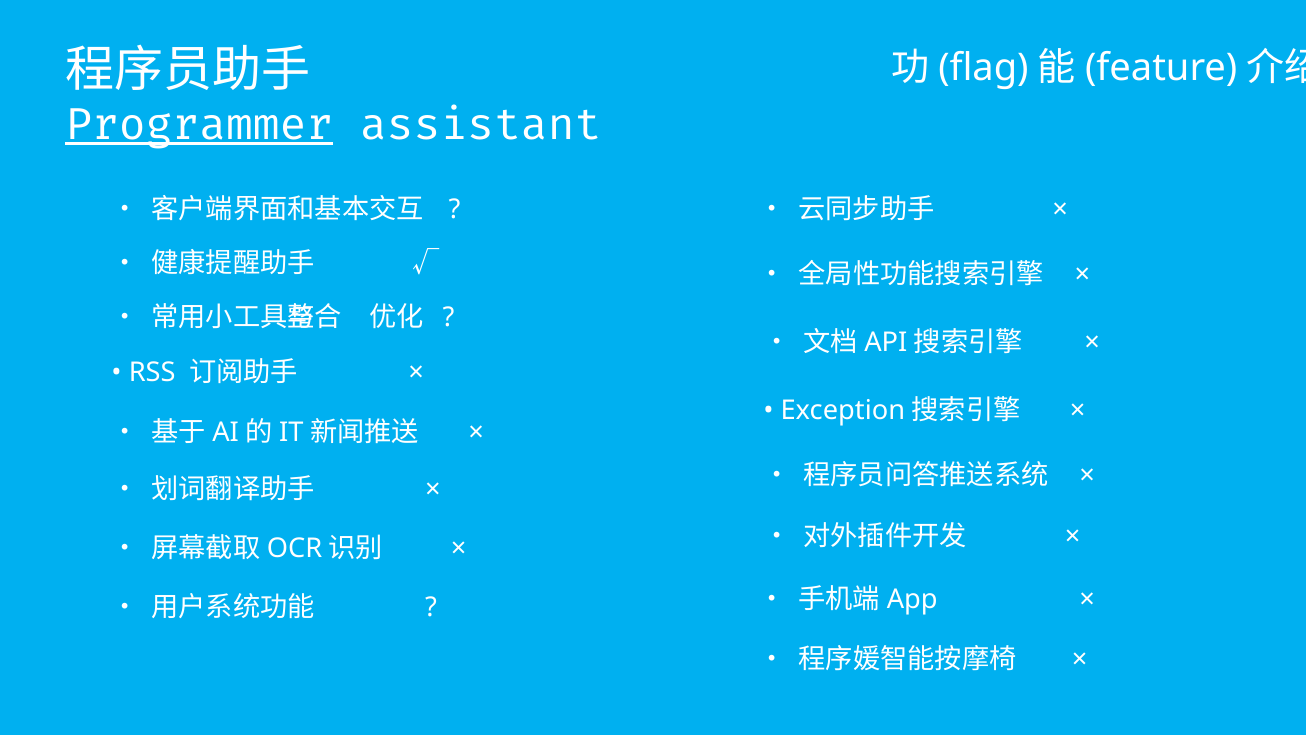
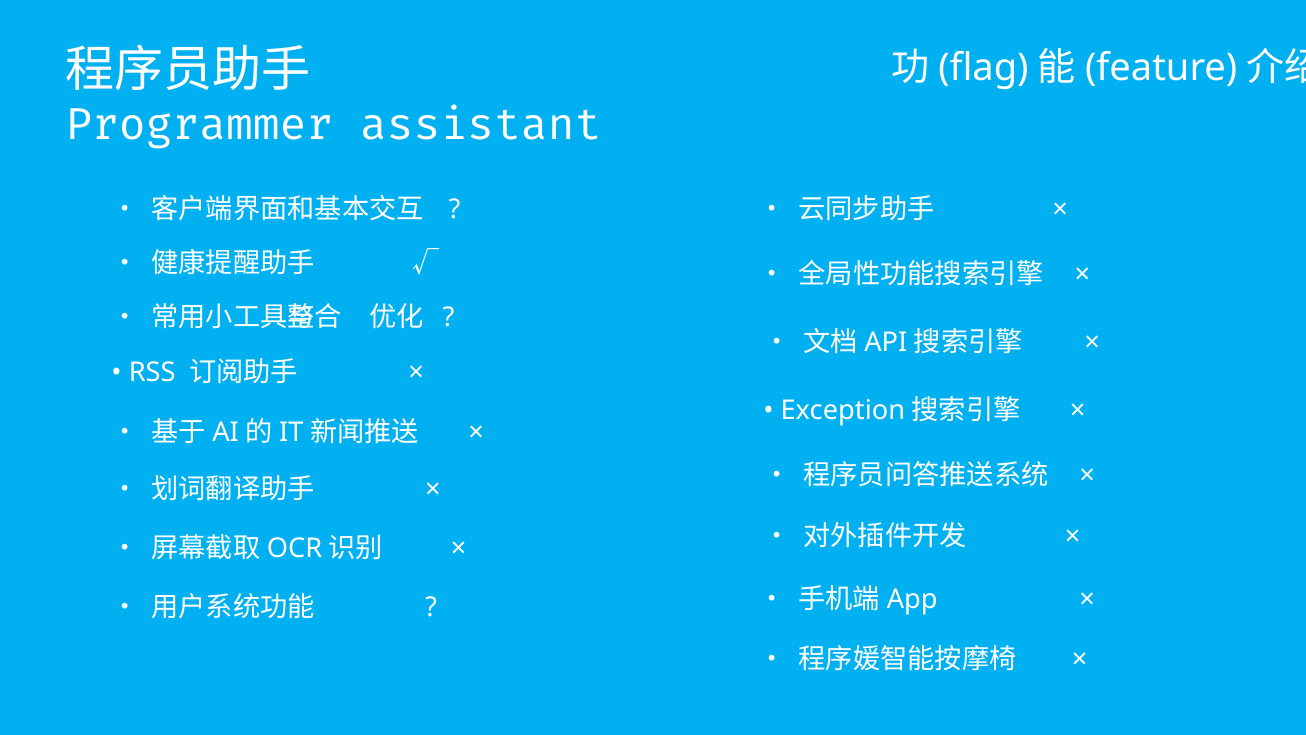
Programmer underline: present -> none (199, 125)
